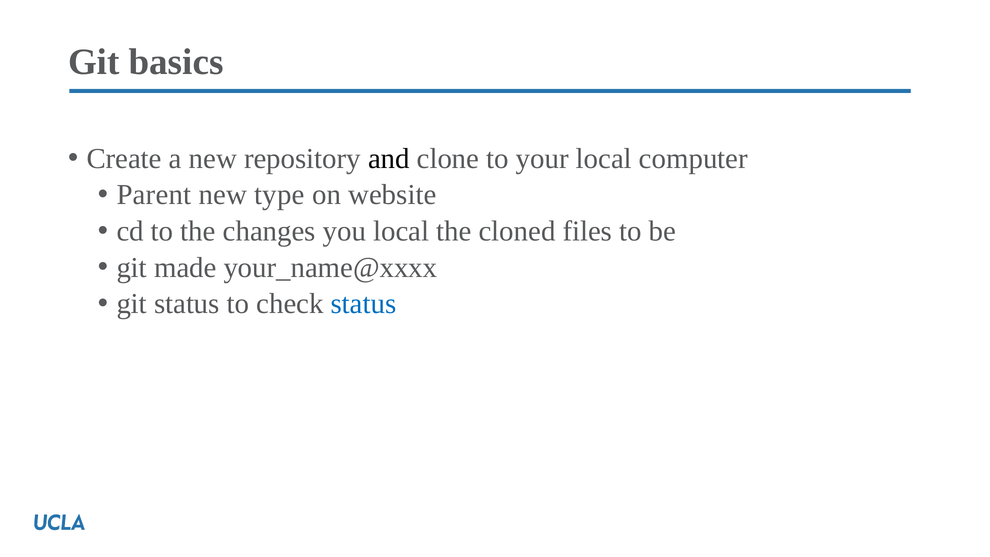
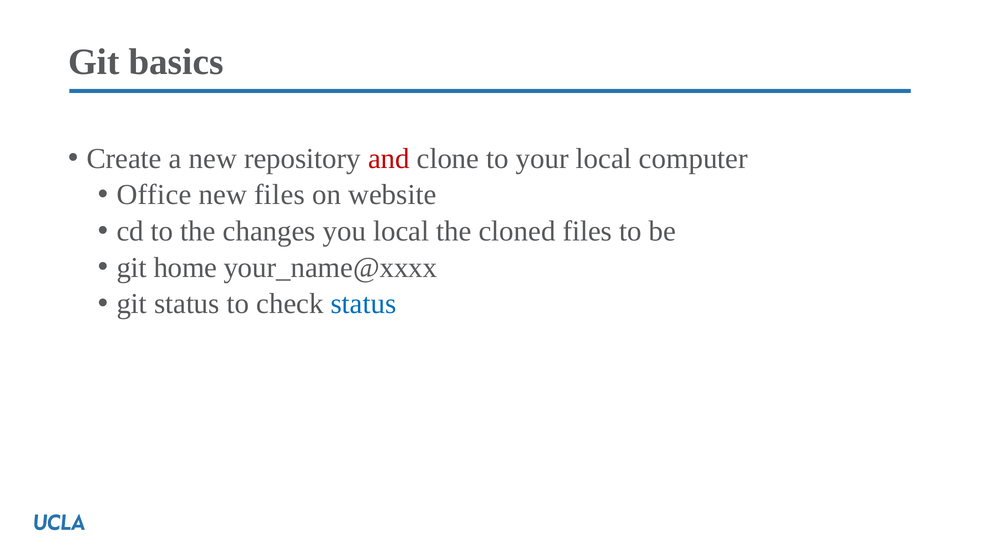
and colour: black -> red (389, 158)
Parent: Parent -> Office (154, 195)
new type: type -> files (279, 195)
made: made -> home (185, 267)
